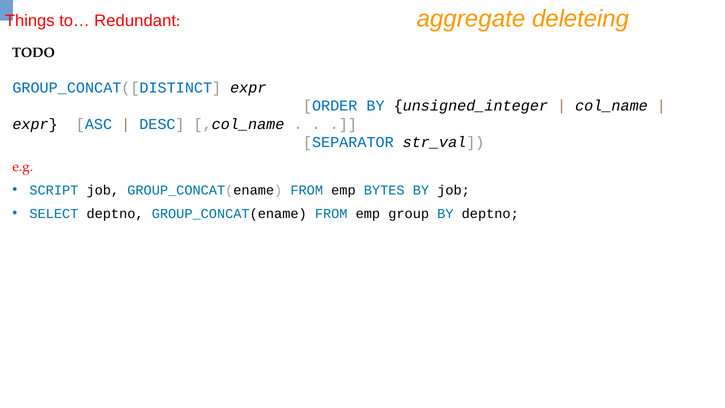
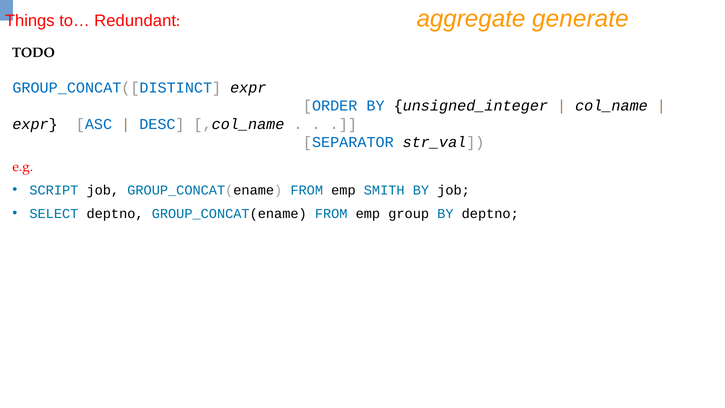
deleteing: deleteing -> generate (580, 19)
BYTES: BYTES -> SMITH (384, 190)
